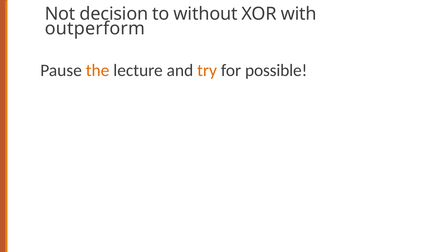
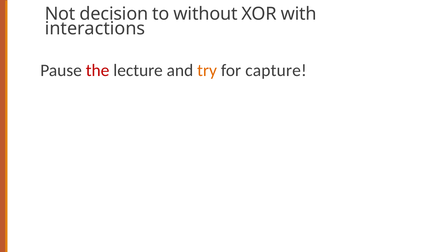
outperform: outperform -> interactions (95, 29)
the colour: orange -> red (98, 70)
possible: possible -> capture (276, 70)
